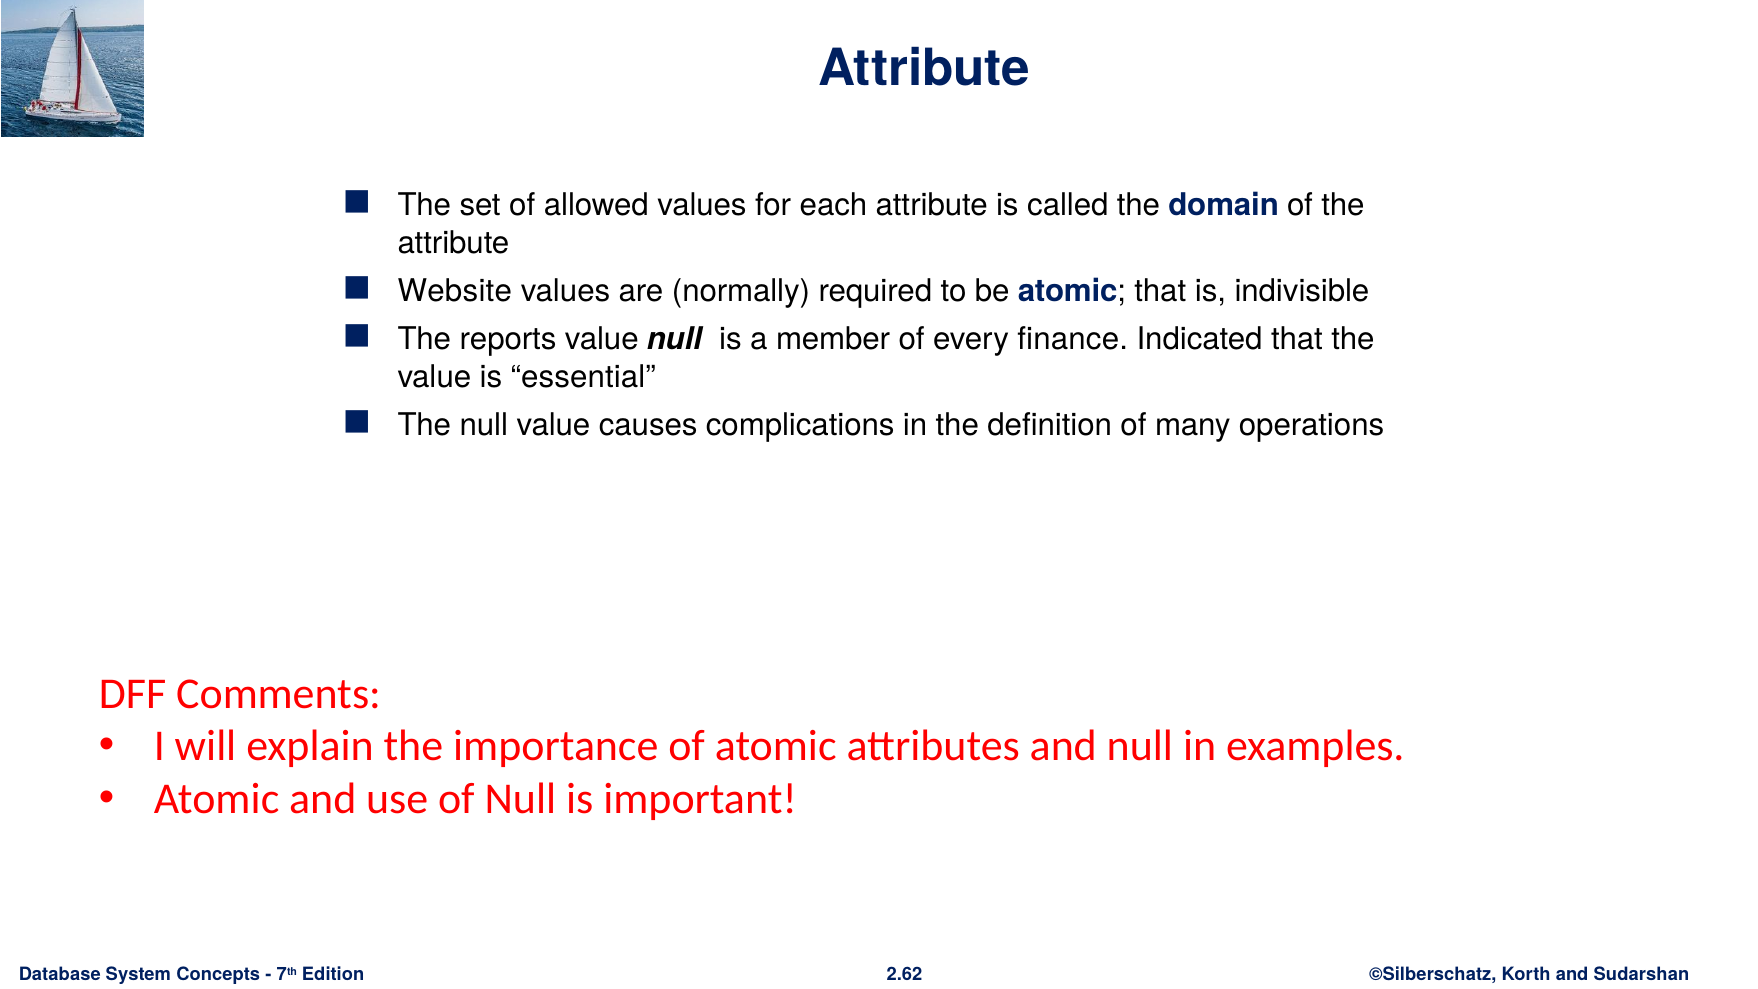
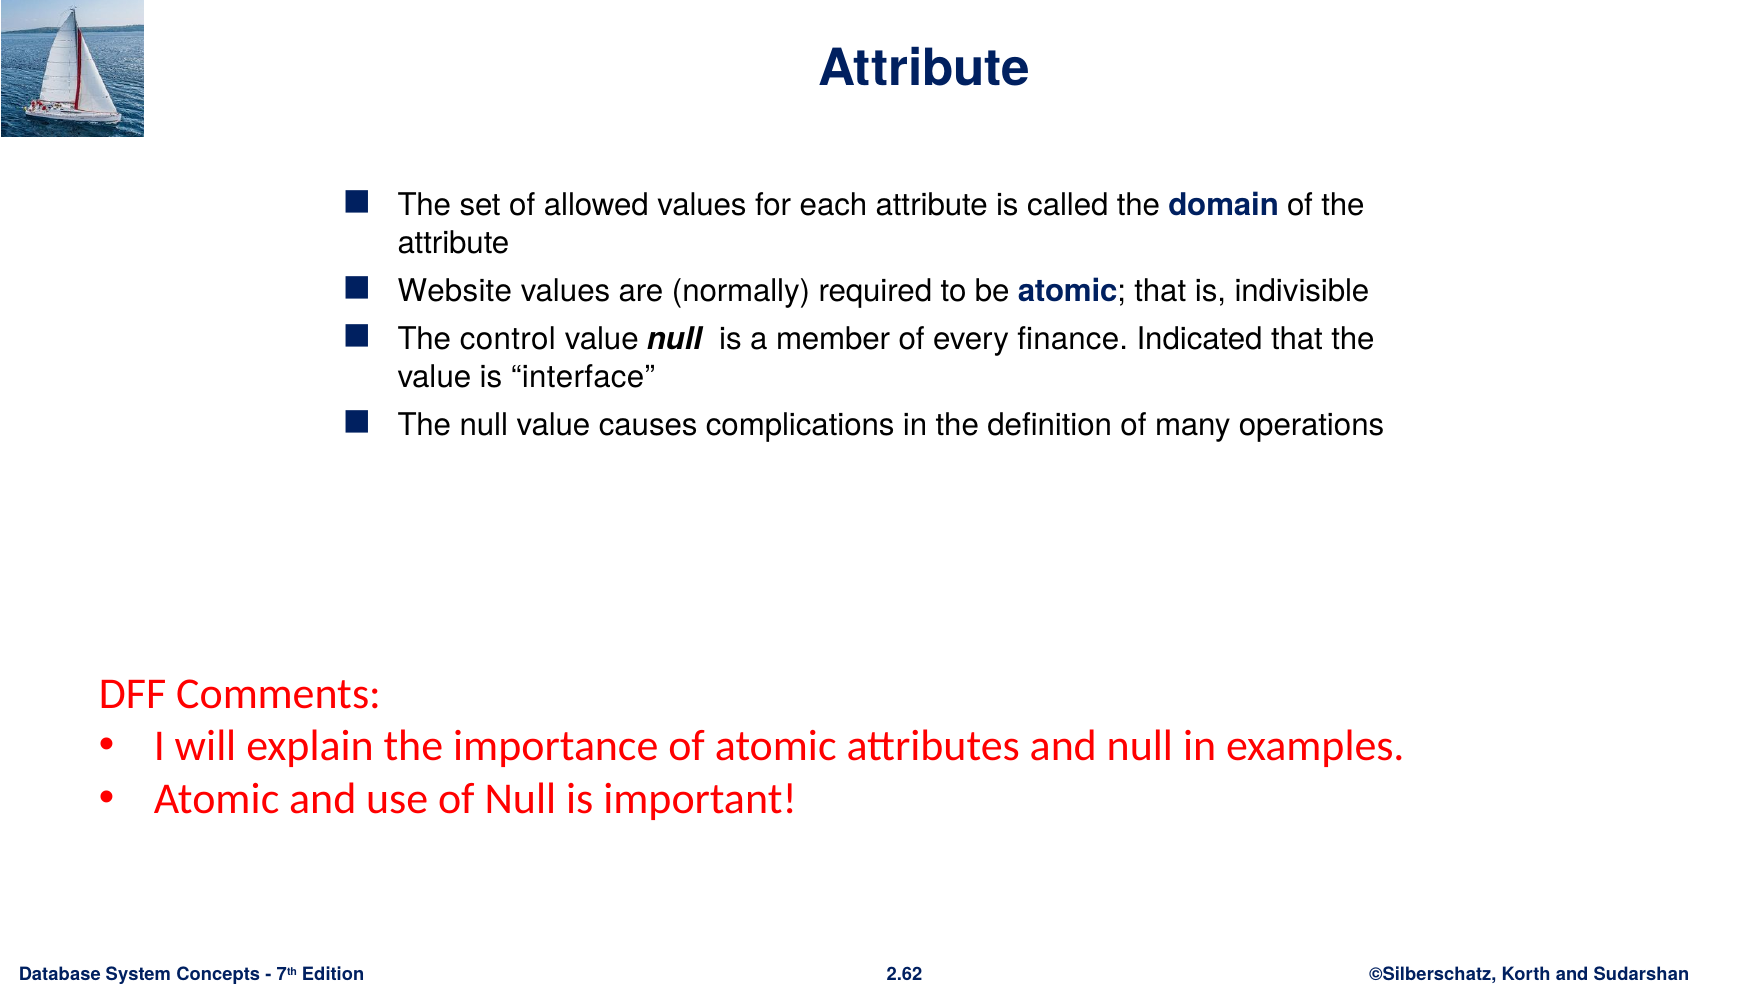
reports: reports -> control (508, 339)
essential: essential -> interface (583, 377)
